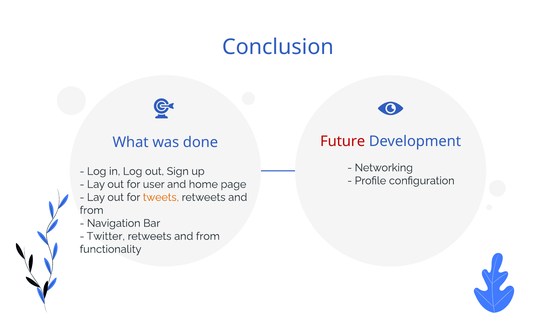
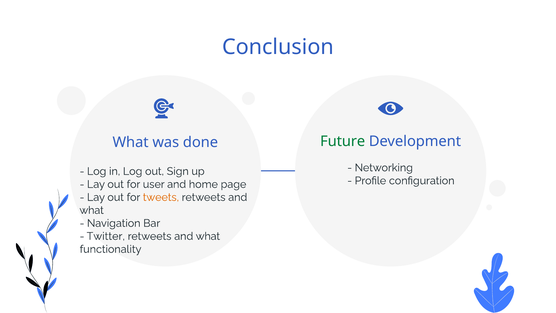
Future colour: red -> green (343, 141)
from: from -> what (92, 210)
from: from -> what (208, 236)
